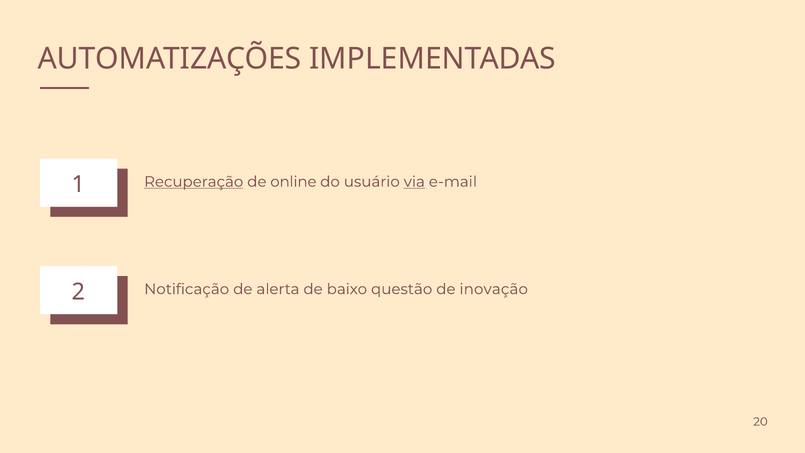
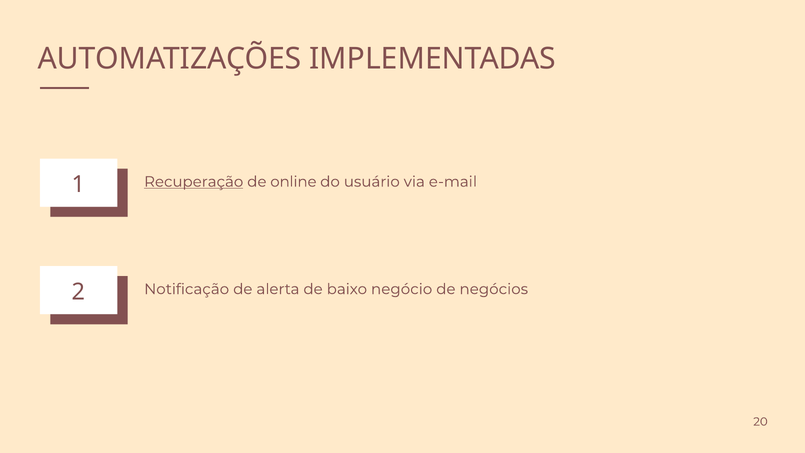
via underline: present -> none (414, 182)
questão: questão -> negócio (402, 289)
inovação: inovação -> negócios (494, 289)
